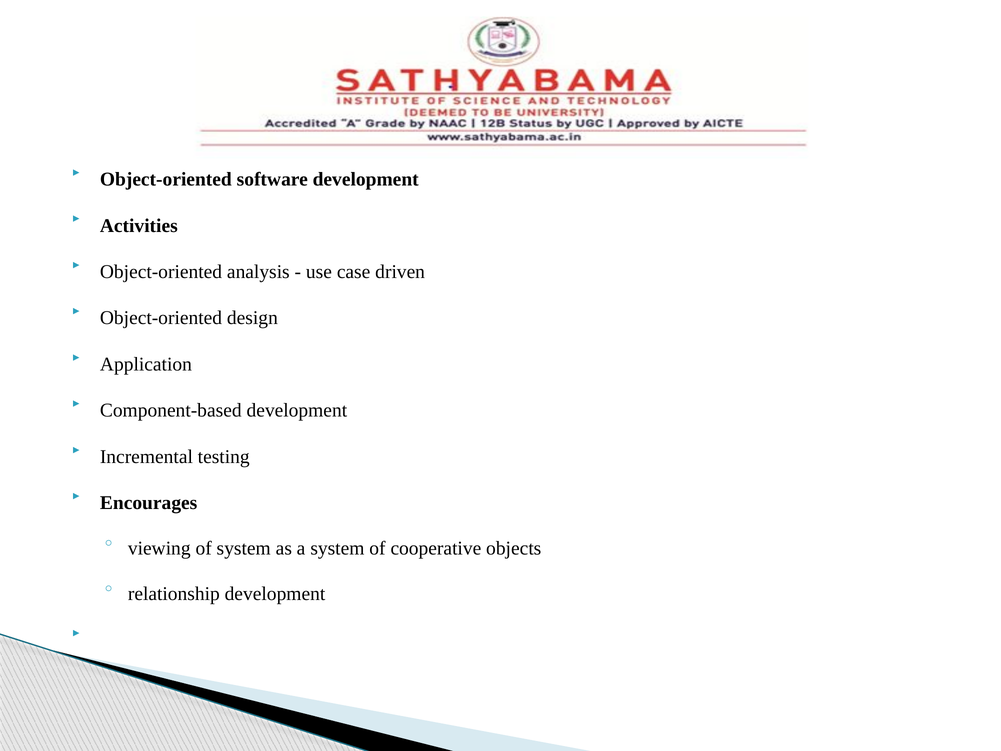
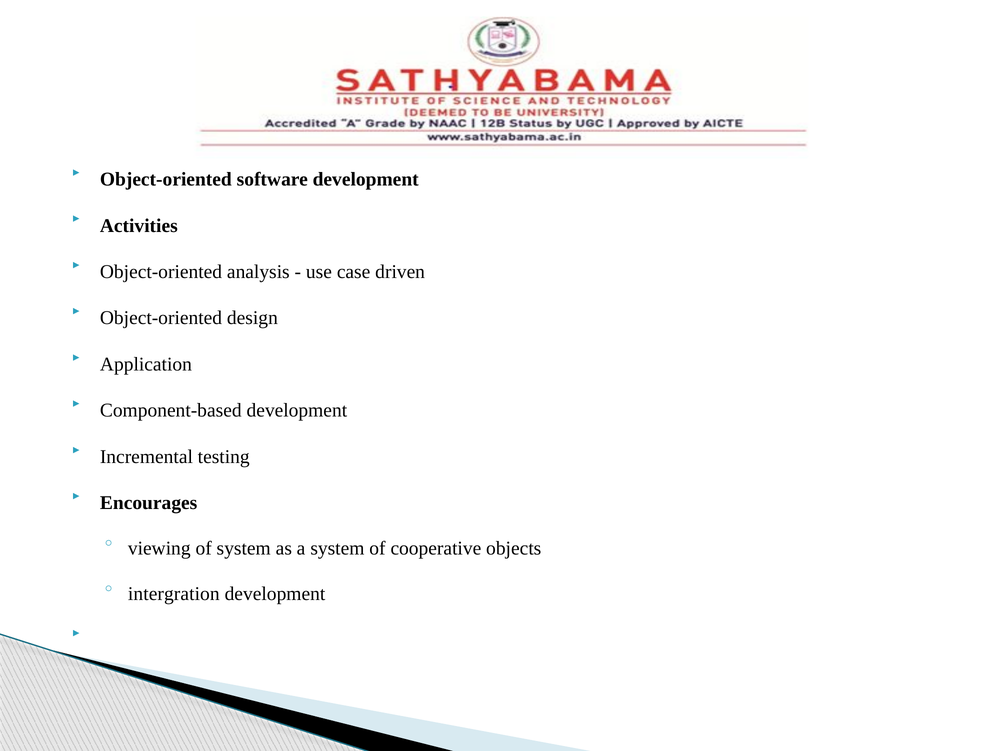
relationship: relationship -> intergration (174, 593)
